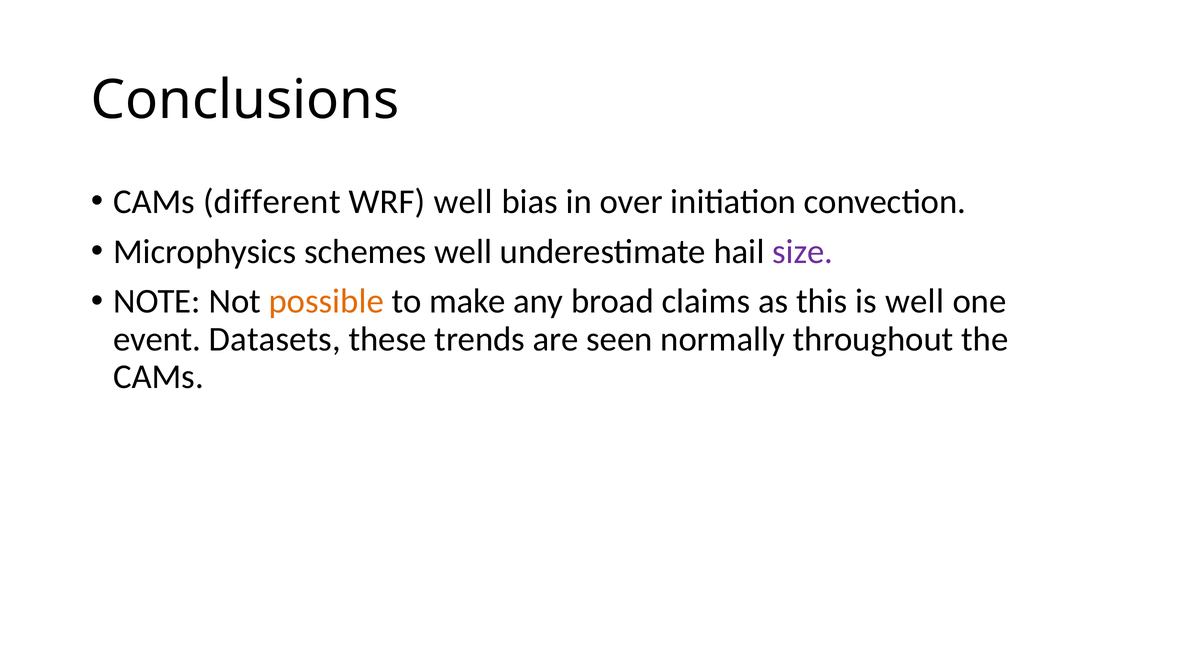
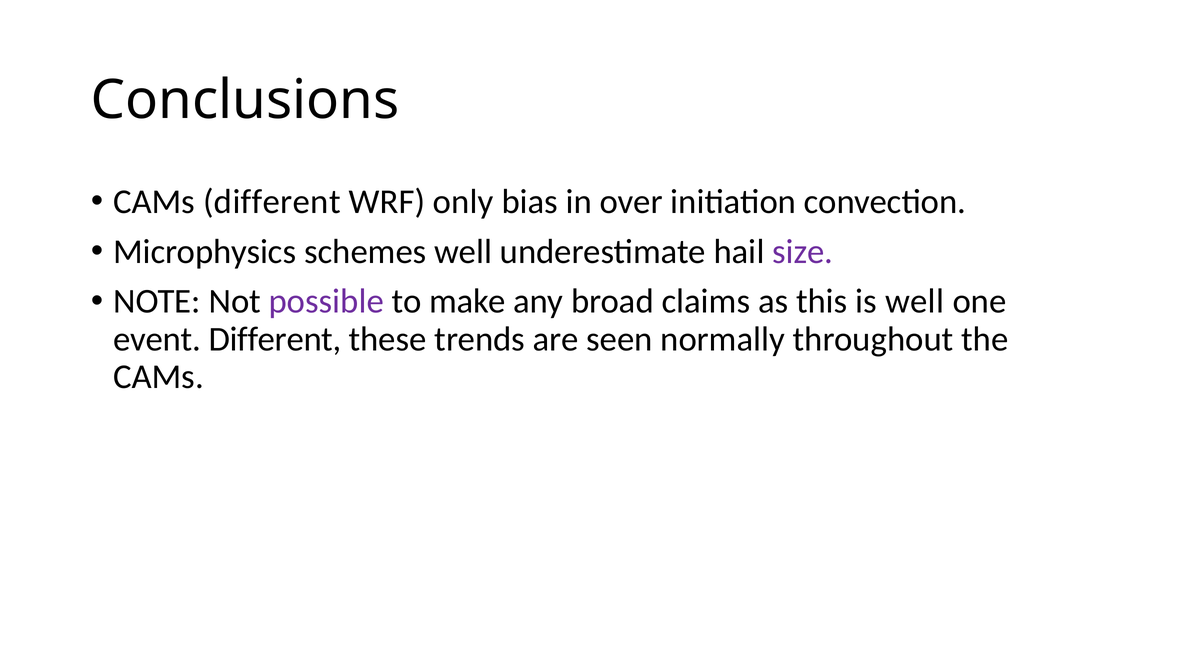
WRF well: well -> only (463, 201)
possible colour: orange -> purple (326, 301)
event Datasets: Datasets -> Different (275, 339)
